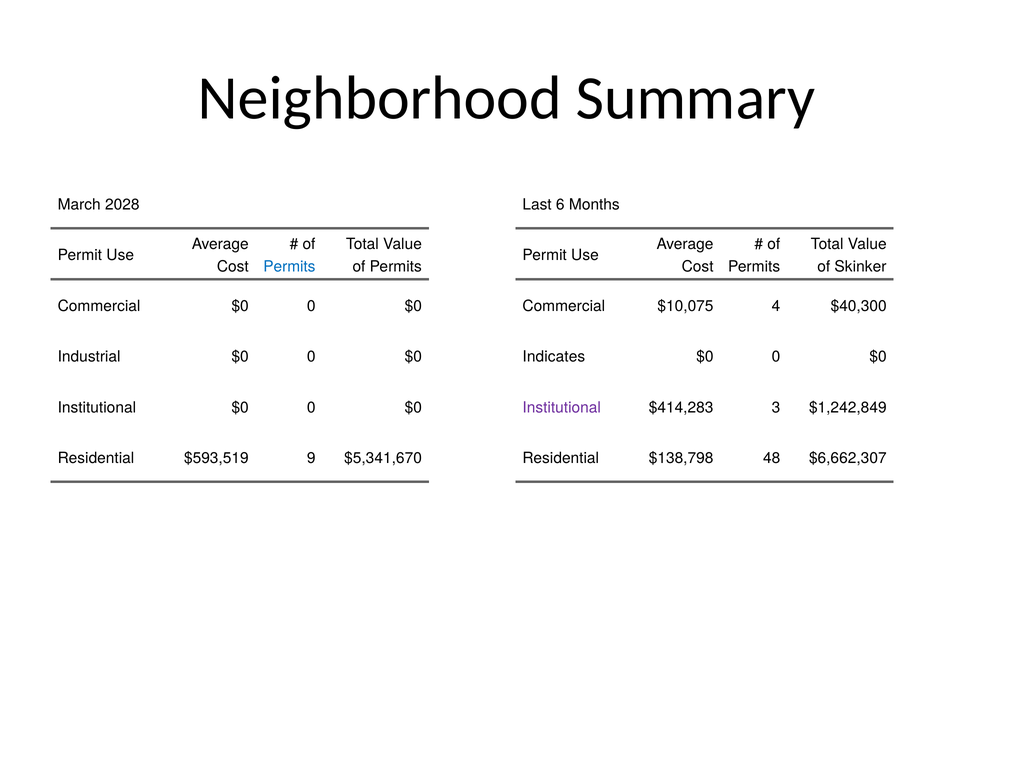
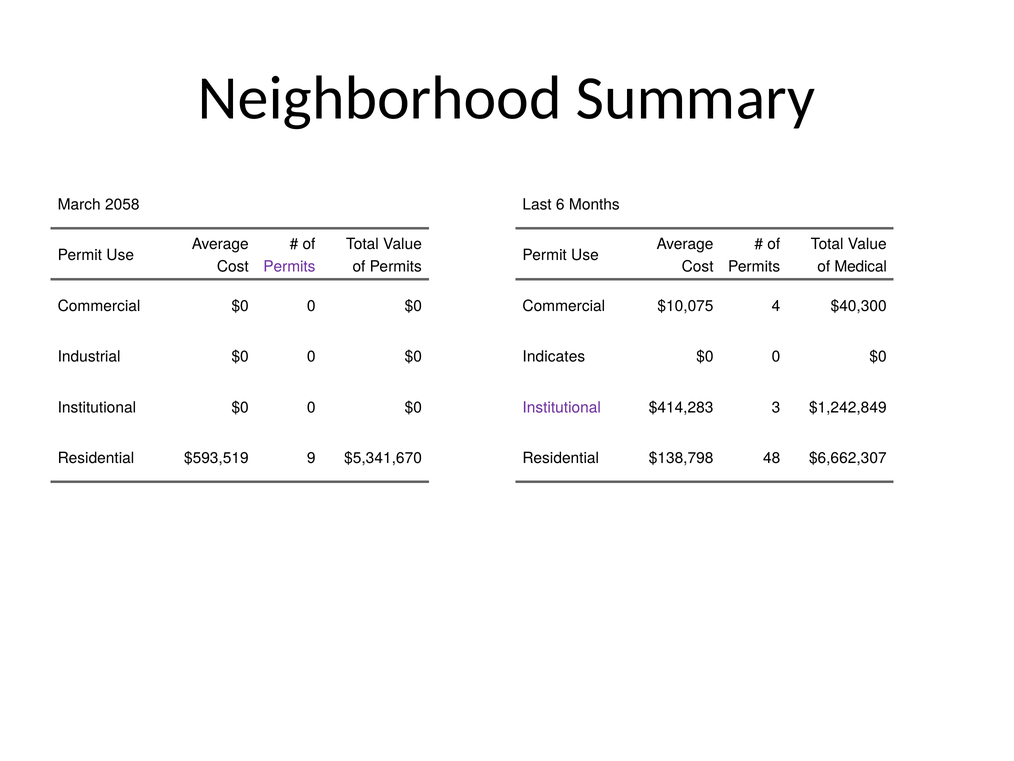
2028: 2028 -> 2058 (122, 204)
Permits colour: blue -> purple (289, 266)
Skinker: Skinker -> Medical (861, 266)
